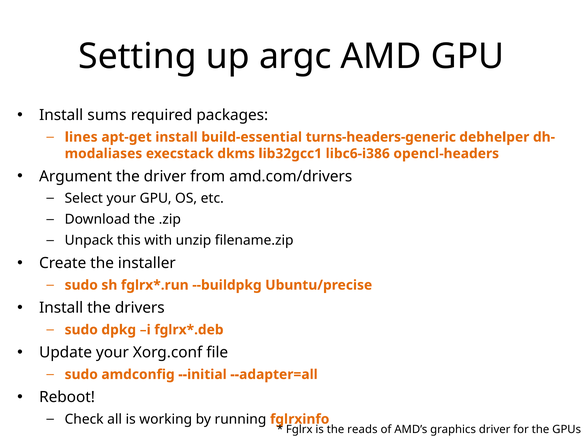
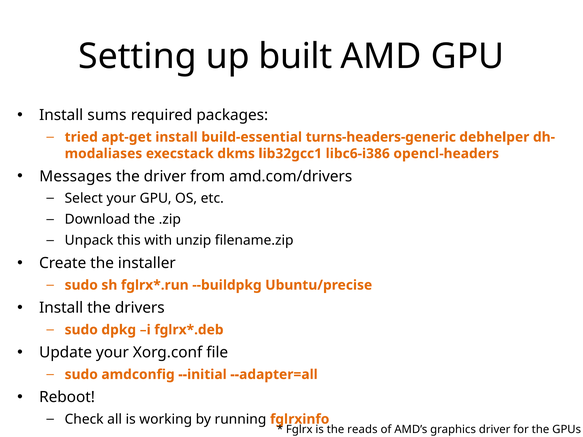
argc: argc -> built (295, 56)
lines: lines -> tried (81, 137)
Argument: Argument -> Messages (76, 176)
